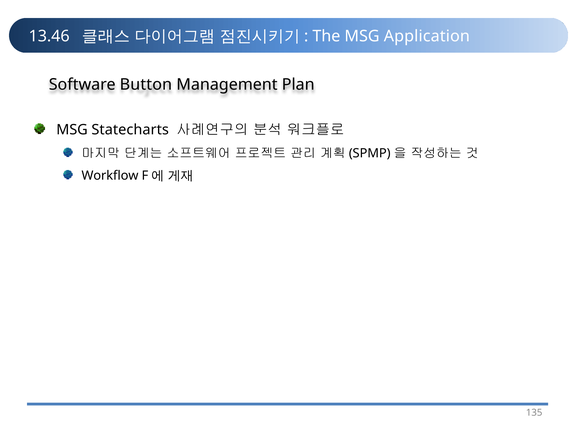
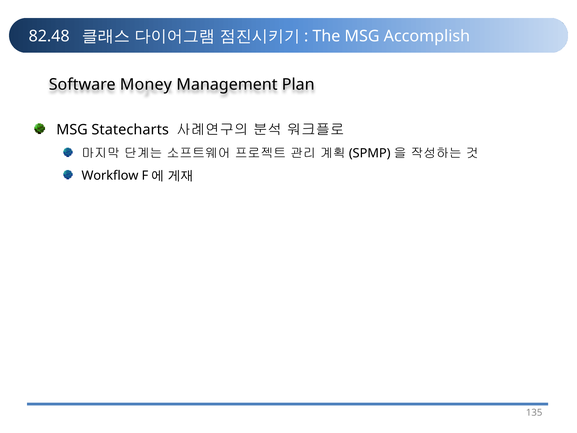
13.46: 13.46 -> 82.48 (49, 36)
Application: Application -> Accomplish (427, 36)
Button: Button -> Money (146, 85)
